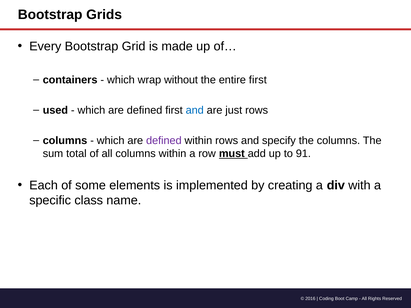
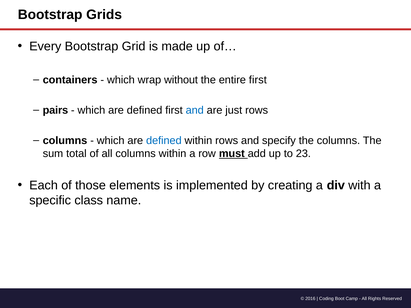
used: used -> pairs (55, 110)
defined colour: purple -> blue (164, 141)
91: 91 -> 23 (303, 154)
some: some -> those (91, 185)
